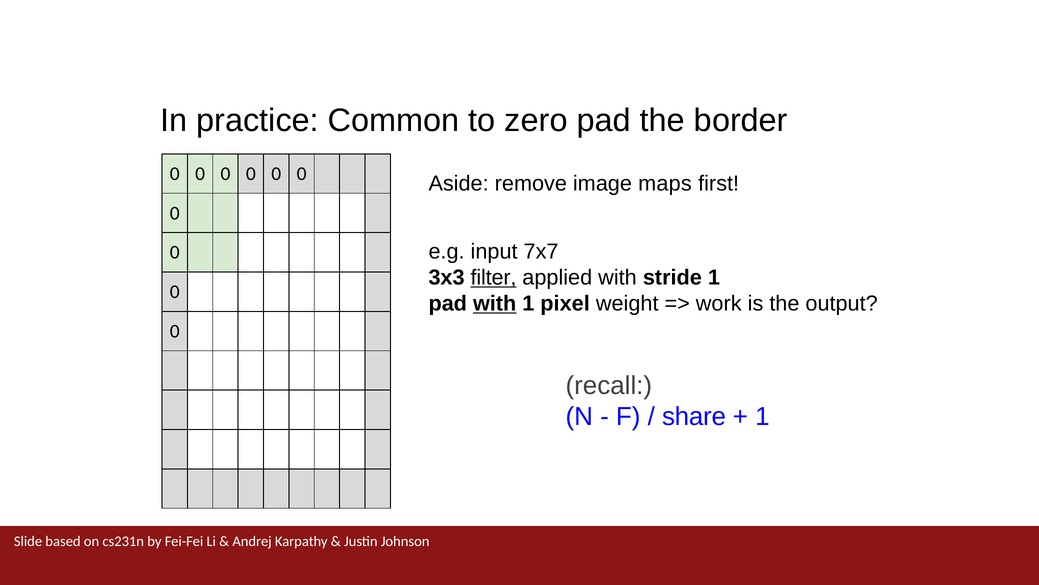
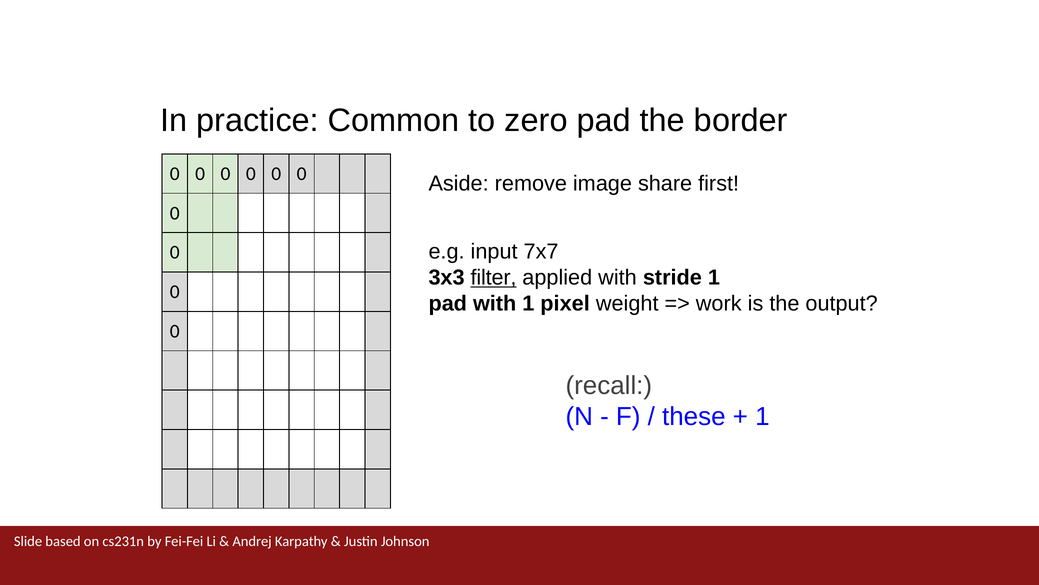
maps: maps -> share (665, 184)
with underline: present -> none (495, 303)
share: share -> these (694, 416)
